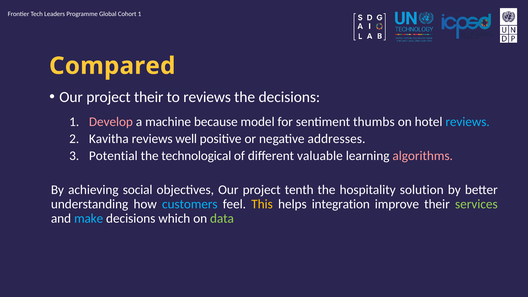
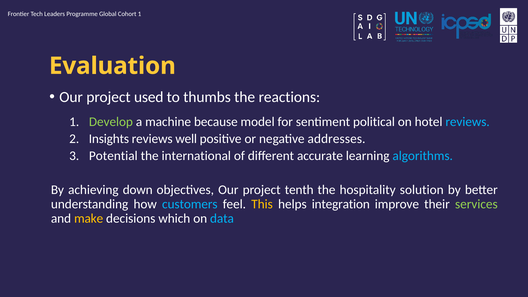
Compared: Compared -> Evaluation (112, 66)
project their: their -> used (149, 97)
to reviews: reviews -> thumbs (207, 97)
the decisions: decisions -> reactions (289, 97)
Develop colour: pink -> light green (111, 122)
thumbs: thumbs -> political (374, 122)
Kavitha: Kavitha -> Insights (109, 139)
technological: technological -> international (196, 156)
valuable: valuable -> accurate (320, 156)
algorithms colour: pink -> light blue (423, 156)
social: social -> down (138, 190)
make colour: light blue -> yellow (89, 218)
data colour: light green -> light blue (222, 218)
